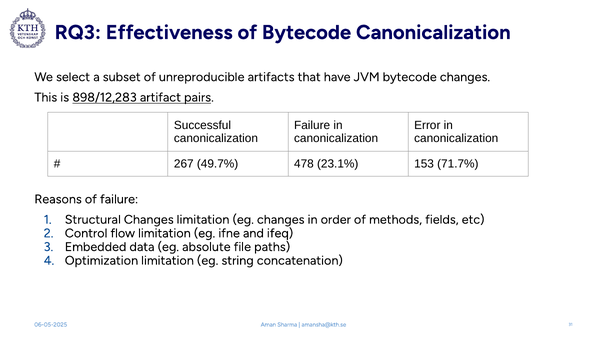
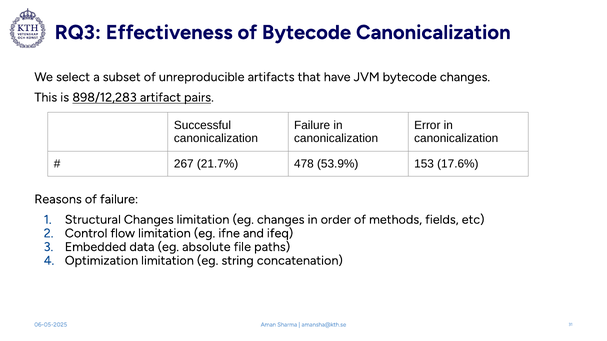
49.7%: 49.7% -> 21.7% (218, 164)
23.1%: 23.1% -> 53.9% (338, 164)
71.7%: 71.7% -> 17.6% (458, 164)
